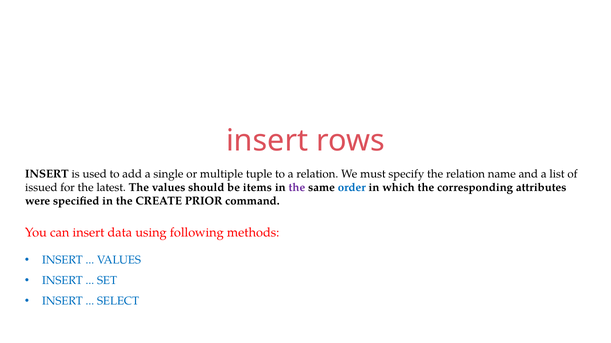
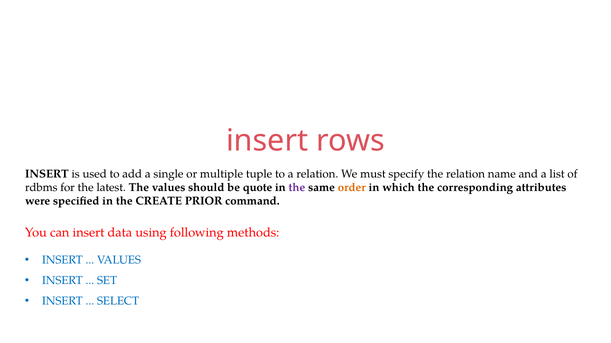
issued: issued -> rdbms (41, 188)
items: items -> quote (258, 188)
order colour: blue -> orange (352, 188)
